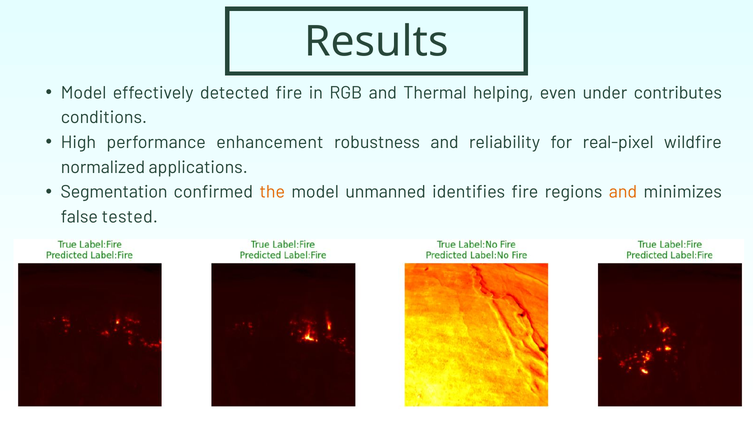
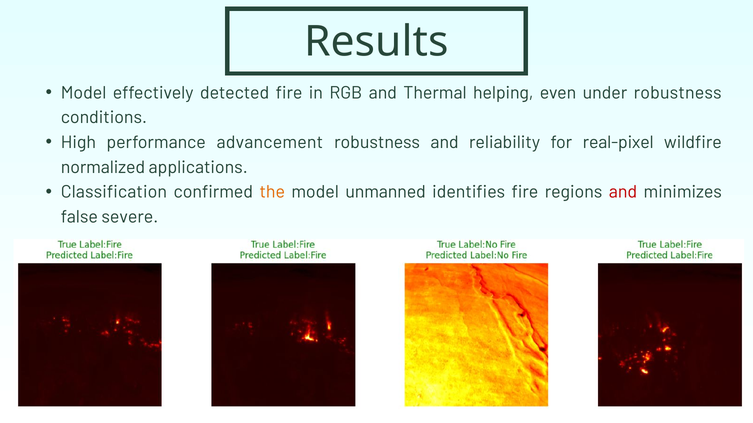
under contributes: contributes -> robustness (678, 93)
enhancement: enhancement -> advancement (270, 143)
Segmentation: Segmentation -> Classification (114, 192)
and colour: orange -> red (623, 192)
tested: tested -> severe (130, 217)
